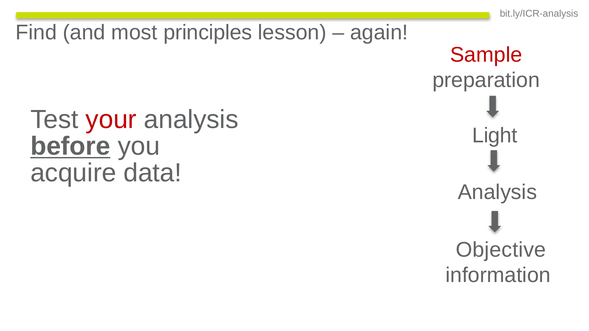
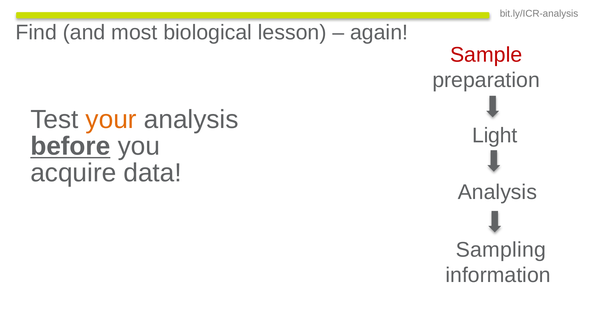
principles: principles -> biological (208, 33)
your colour: red -> orange (111, 120)
Objective: Objective -> Sampling (501, 250)
